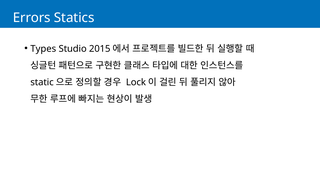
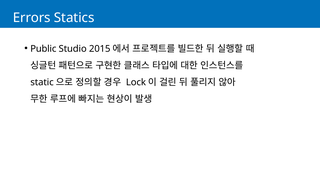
Types: Types -> Public (43, 49)
